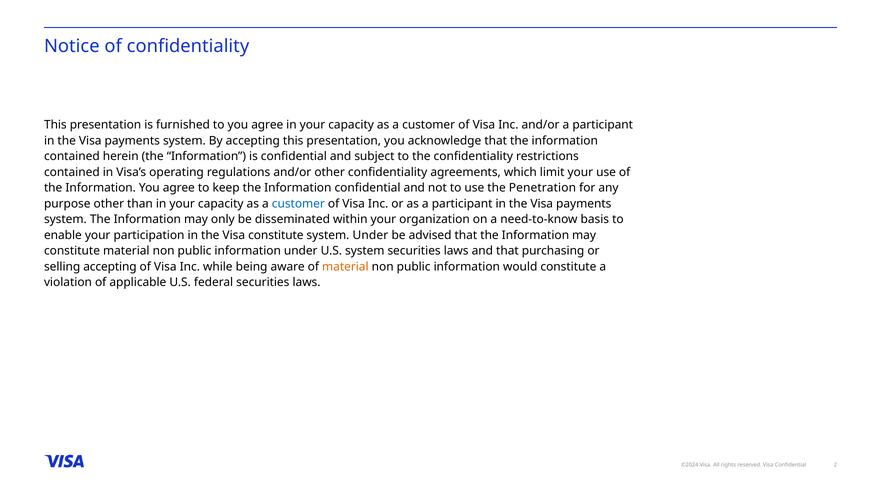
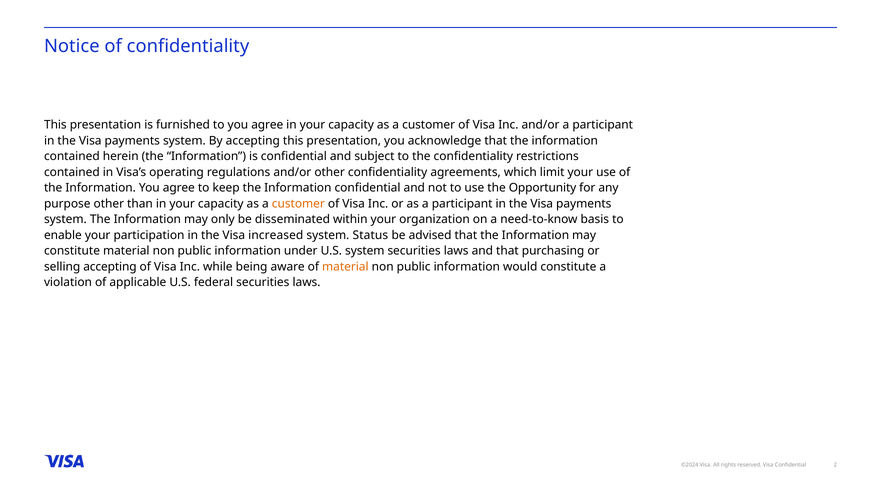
Penetration: Penetration -> Opportunity (543, 188)
customer colour: blue -> orange (298, 204)
Visa constitute: constitute -> increased (276, 235)
system Under: Under -> Status (370, 235)
